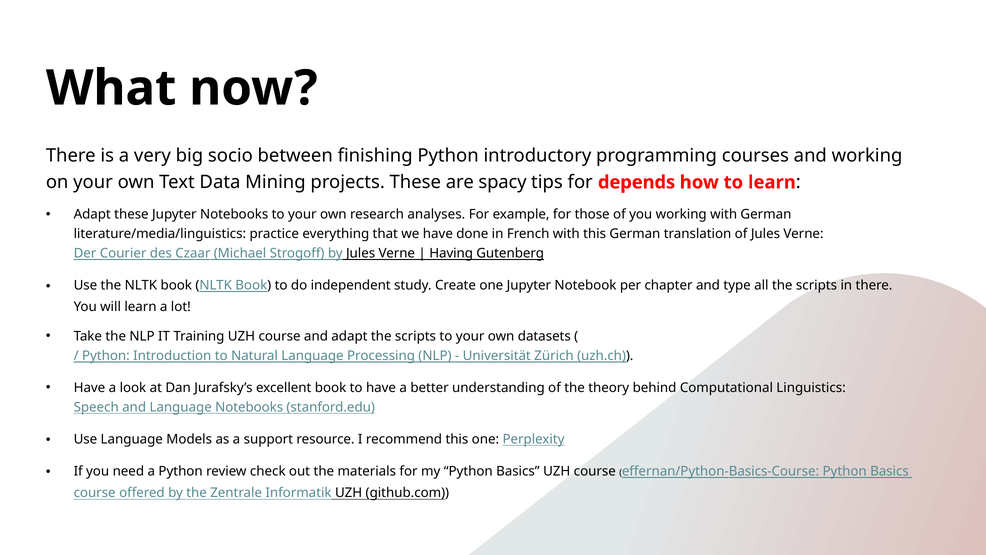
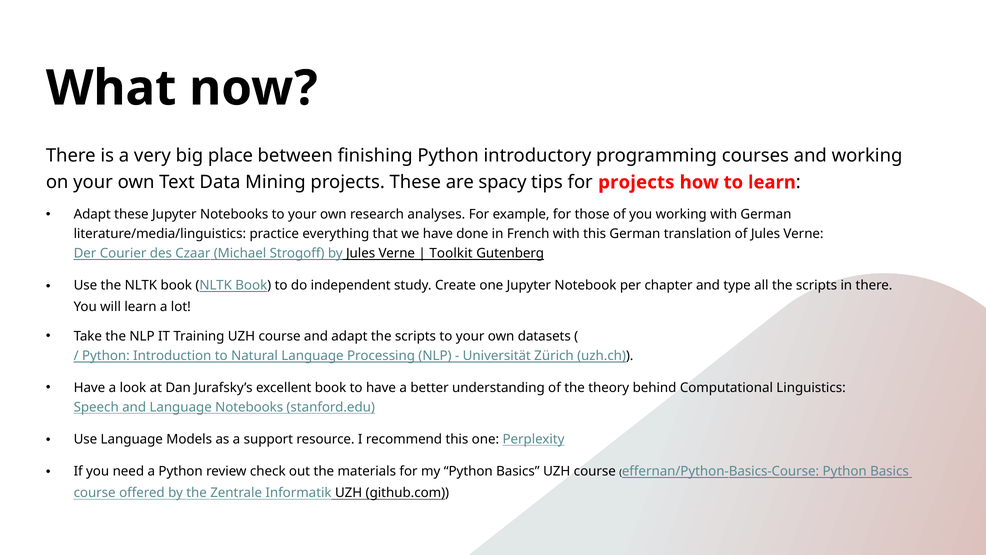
socio: socio -> place (230, 156)
for depends: depends -> projects (636, 182)
Having: Having -> Toolkit (451, 253)
